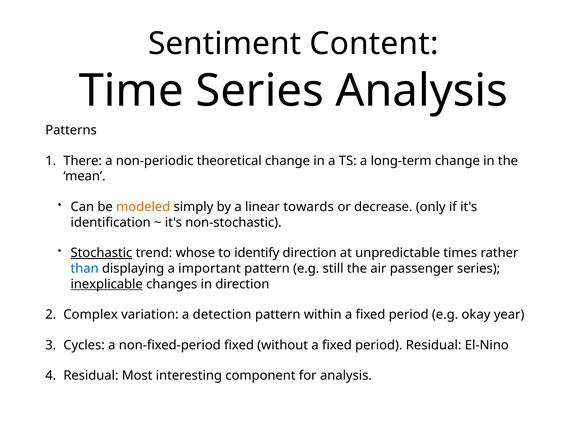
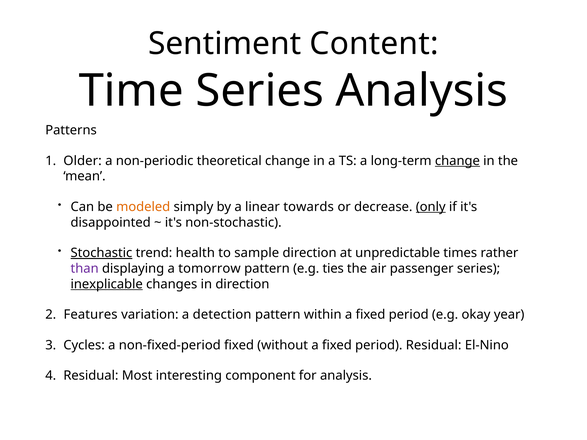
There: There -> Older (83, 161)
change underline: none -> present (457, 161)
only underline: none -> present (431, 207)
identification: identification -> disappointed (111, 223)
whose: whose -> health (195, 253)
identify: identify -> sample (257, 253)
than colour: blue -> purple (85, 269)
important: important -> tomorrow (210, 269)
still: still -> ties (333, 269)
Complex: Complex -> Features (91, 315)
